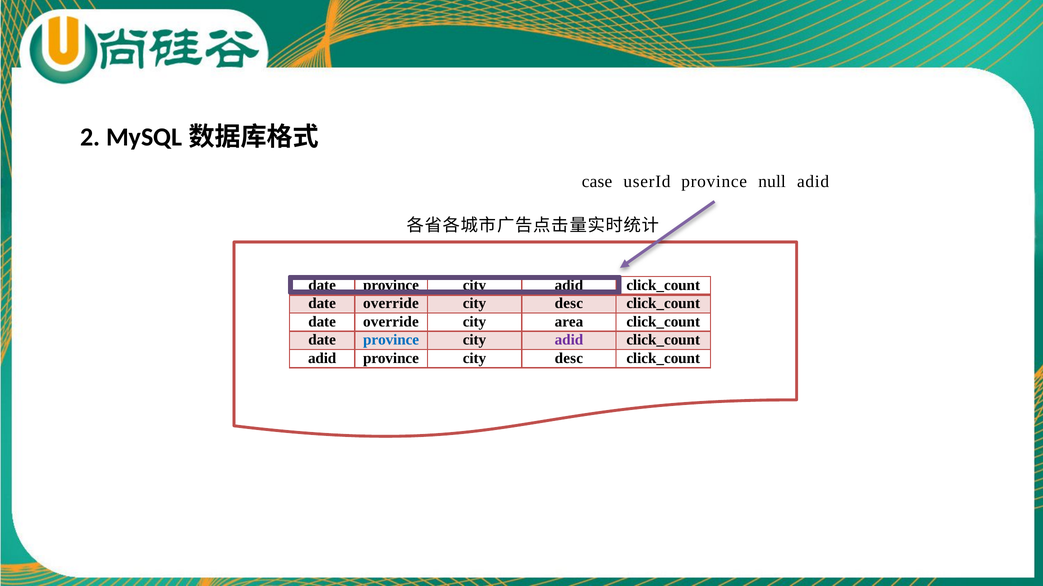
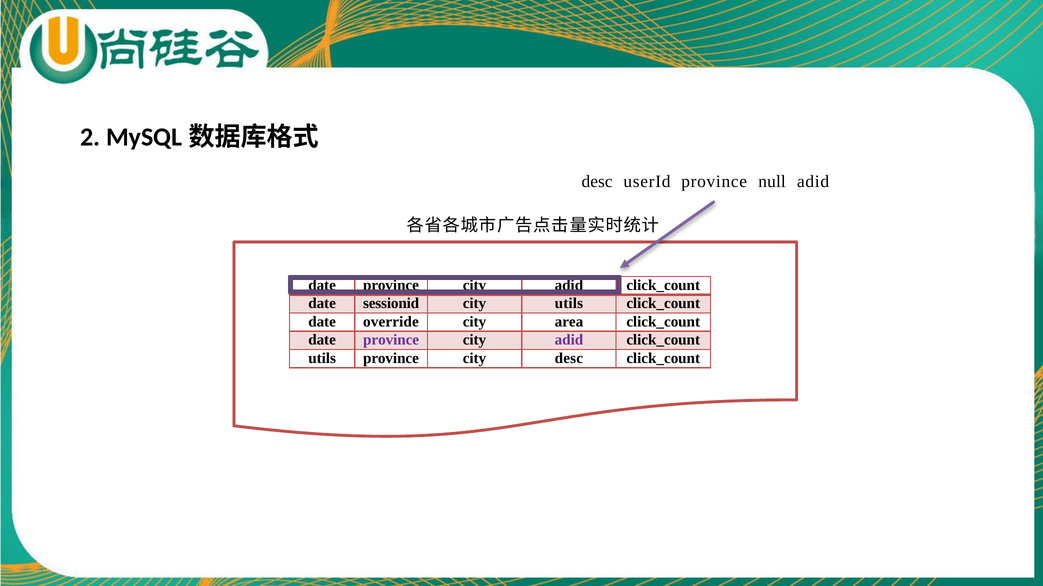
case: case -> desc (597, 182)
override: override -> sessionid (391, 304)
desc: desc -> utils (569, 304)
province colour: blue -> purple (391, 340)
adid: adid -> utils (322, 359)
